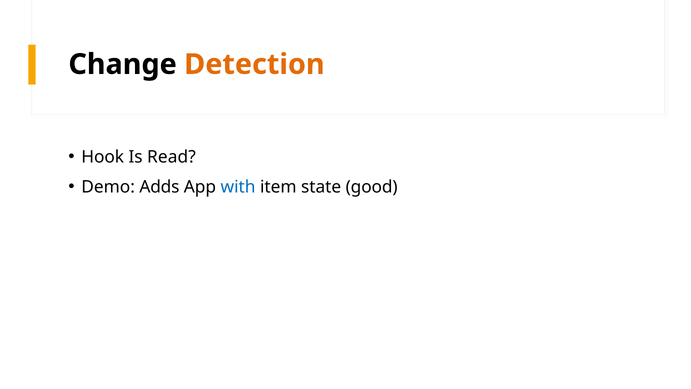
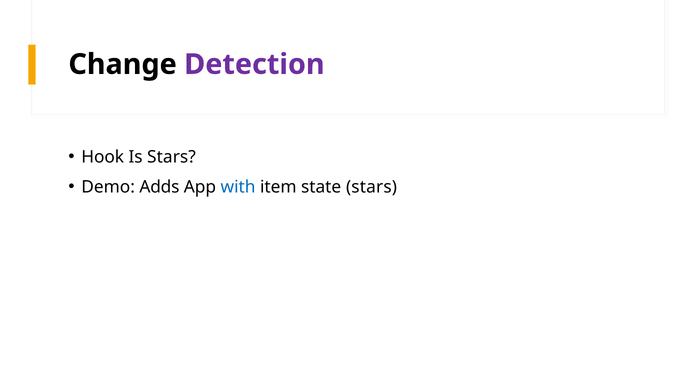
Detection colour: orange -> purple (254, 64)
Is Read: Read -> Stars (171, 157)
state good: good -> stars (372, 187)
